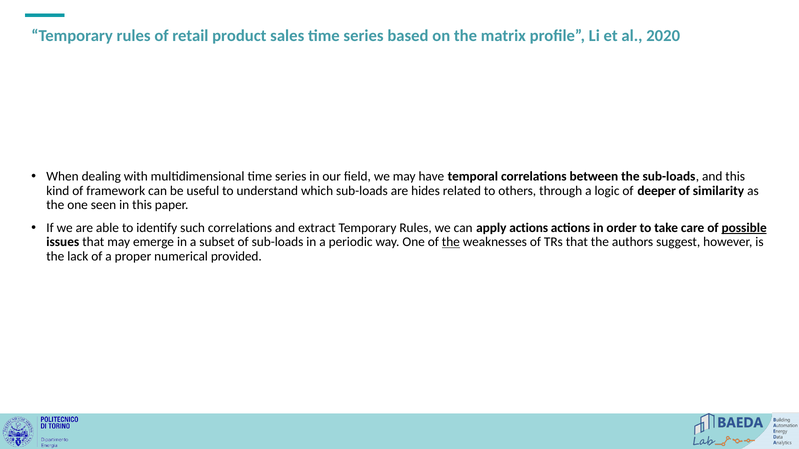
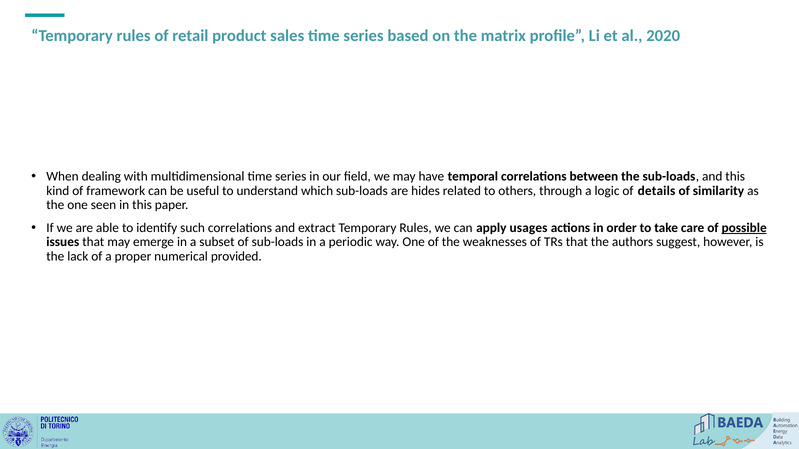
deeper: deeper -> details (657, 191)
apply actions: actions -> usages (529, 228)
the underline: present -> none (451, 242)
